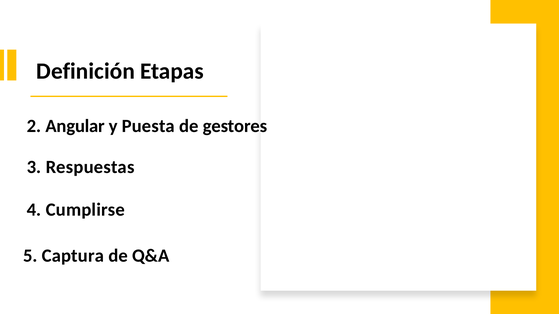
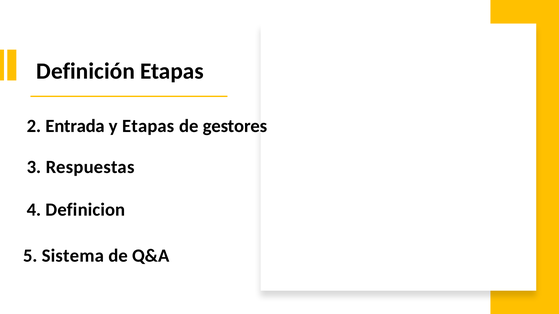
Angular: Angular -> Entrada (75, 126)
y Puesta: Puesta -> Etapas (148, 126)
Cumplirse: Cumplirse -> Definicion (85, 210)
Captura: Captura -> Sistema (73, 256)
